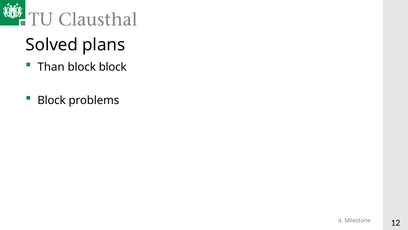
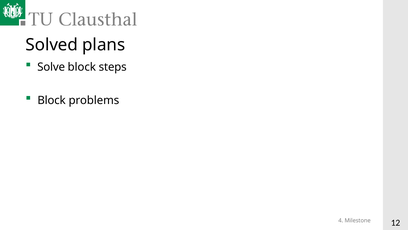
Than: Than -> Solve (51, 67)
block block: block -> steps (113, 67)
